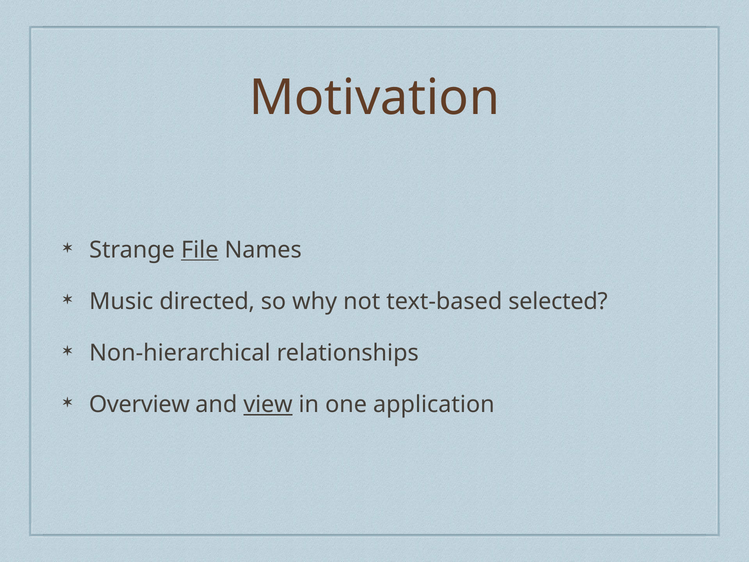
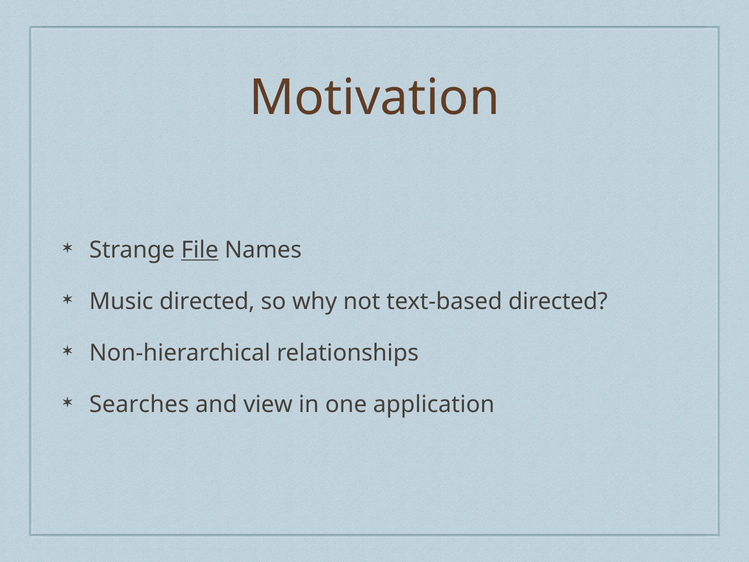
text-based selected: selected -> directed (558, 301)
Overview: Overview -> Searches (139, 404)
view underline: present -> none (268, 404)
